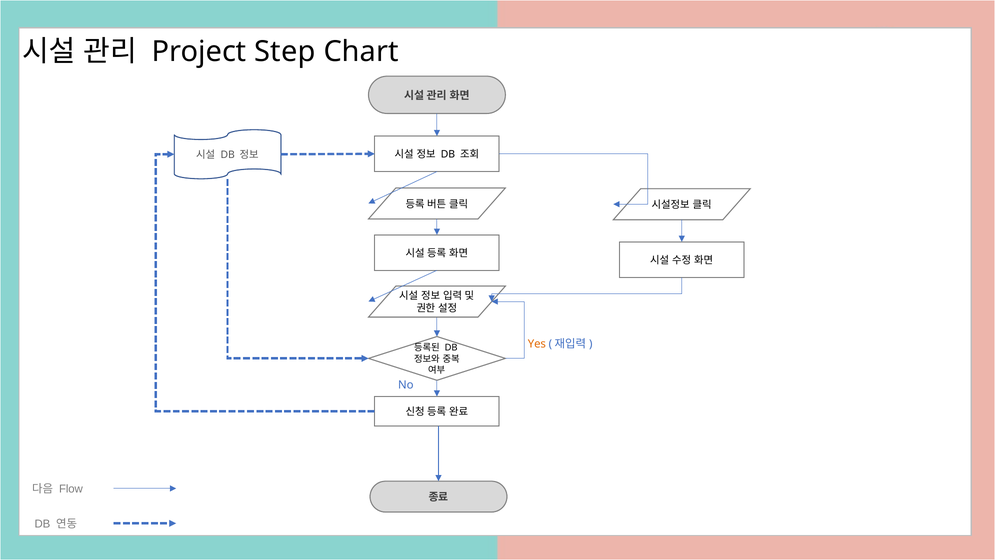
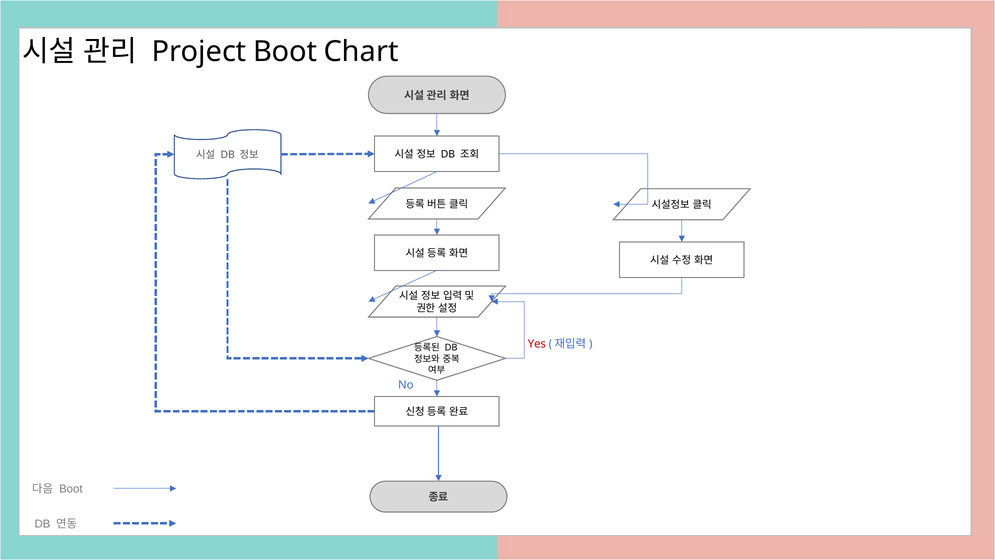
Project Step: Step -> Boot (285, 52)
Yes colour: orange -> red (537, 344)
Flow: Flow -> Boot (71, 489)
